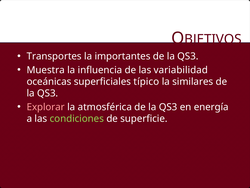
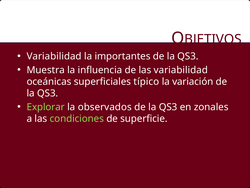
Transportes: Transportes -> Variabilidad (54, 56)
similares: similares -> variación (193, 81)
Explorar colour: pink -> light green (46, 107)
atmosférica: atmosférica -> observados (105, 107)
energía: energía -> zonales (211, 107)
